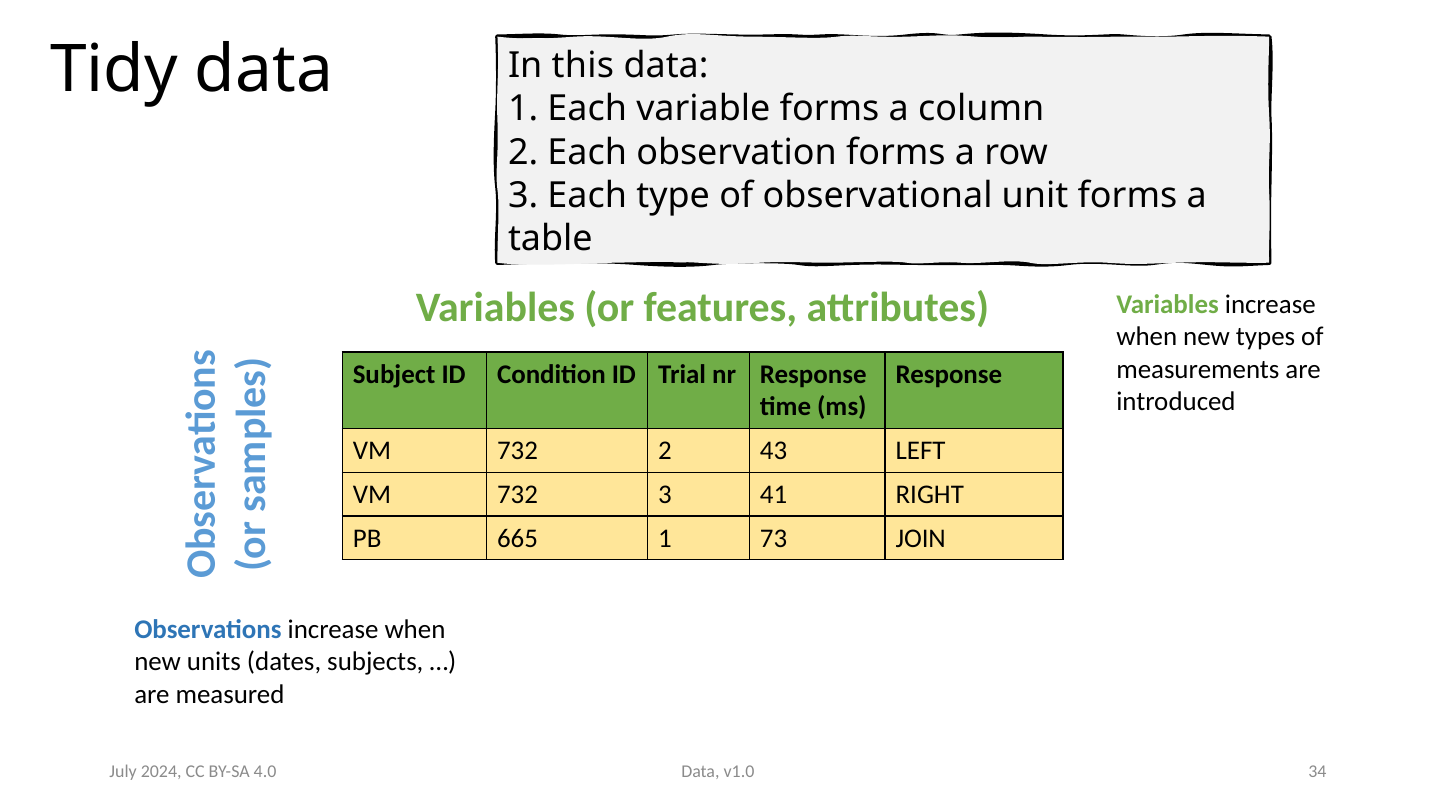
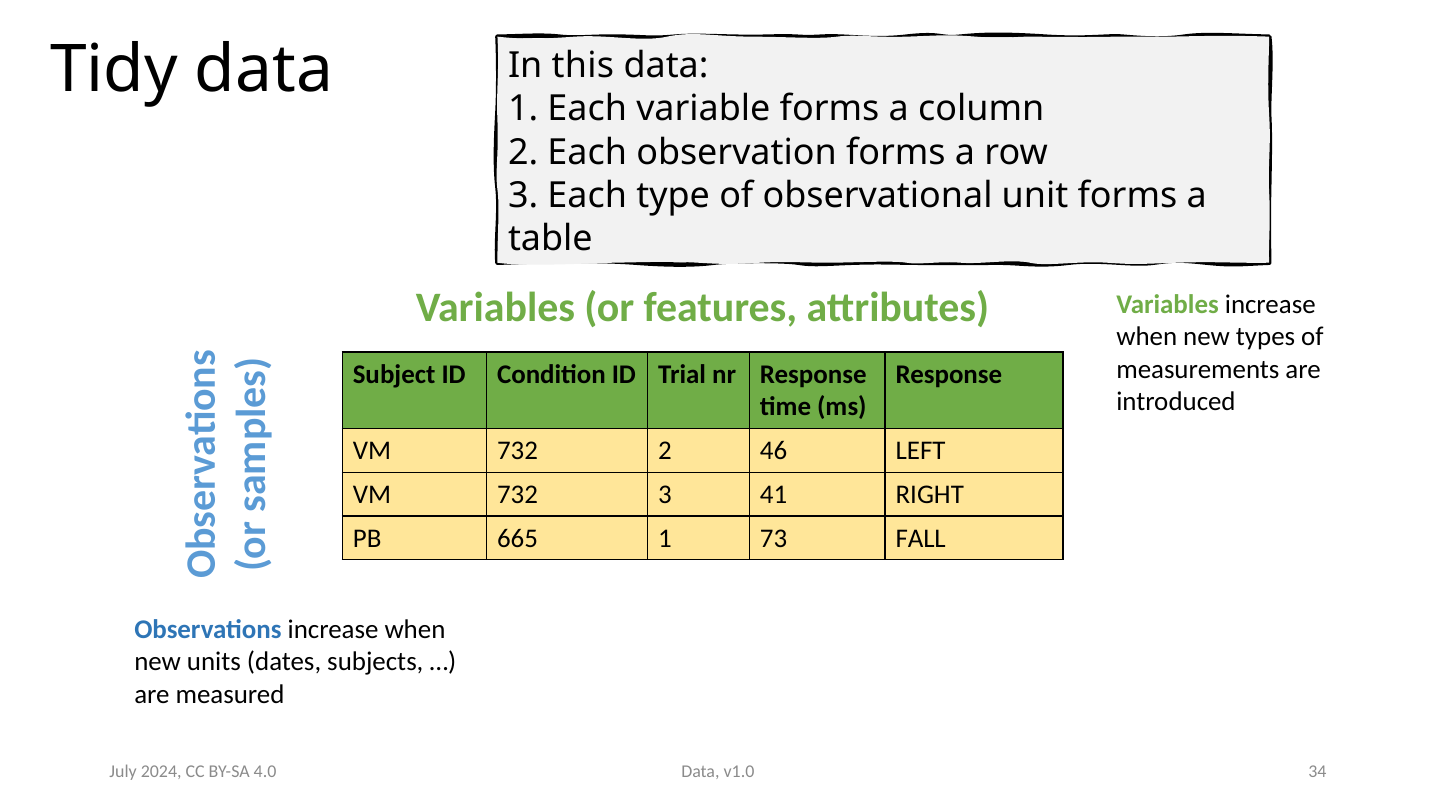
43: 43 -> 46 (774, 451)
JOIN: JOIN -> FALL (921, 538)
